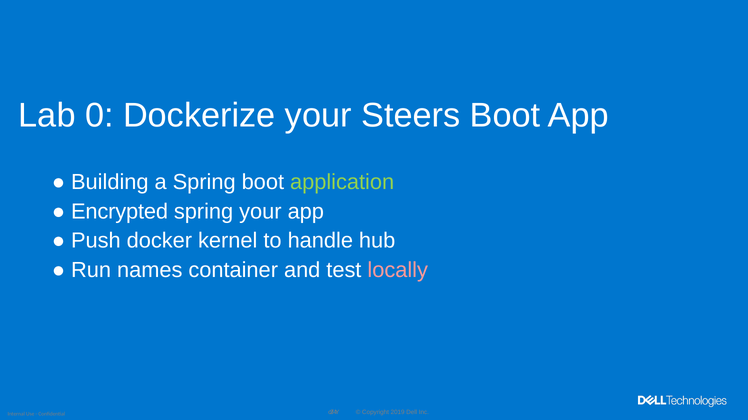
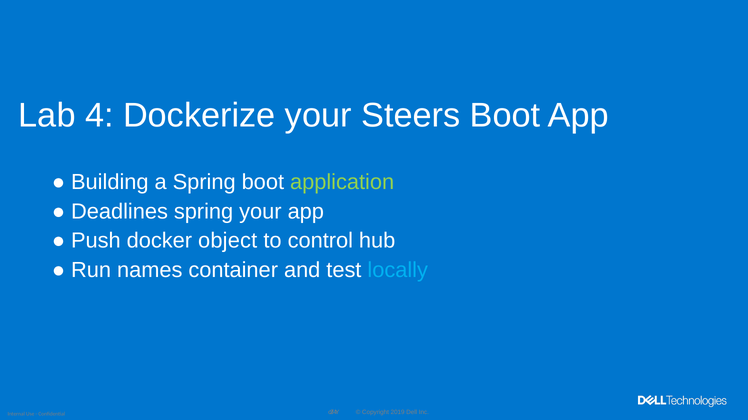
0: 0 -> 4 (99, 116)
Encrypted: Encrypted -> Deadlines (120, 212)
kernel: kernel -> object (228, 241)
handle: handle -> control (320, 241)
locally colour: pink -> light blue (398, 270)
